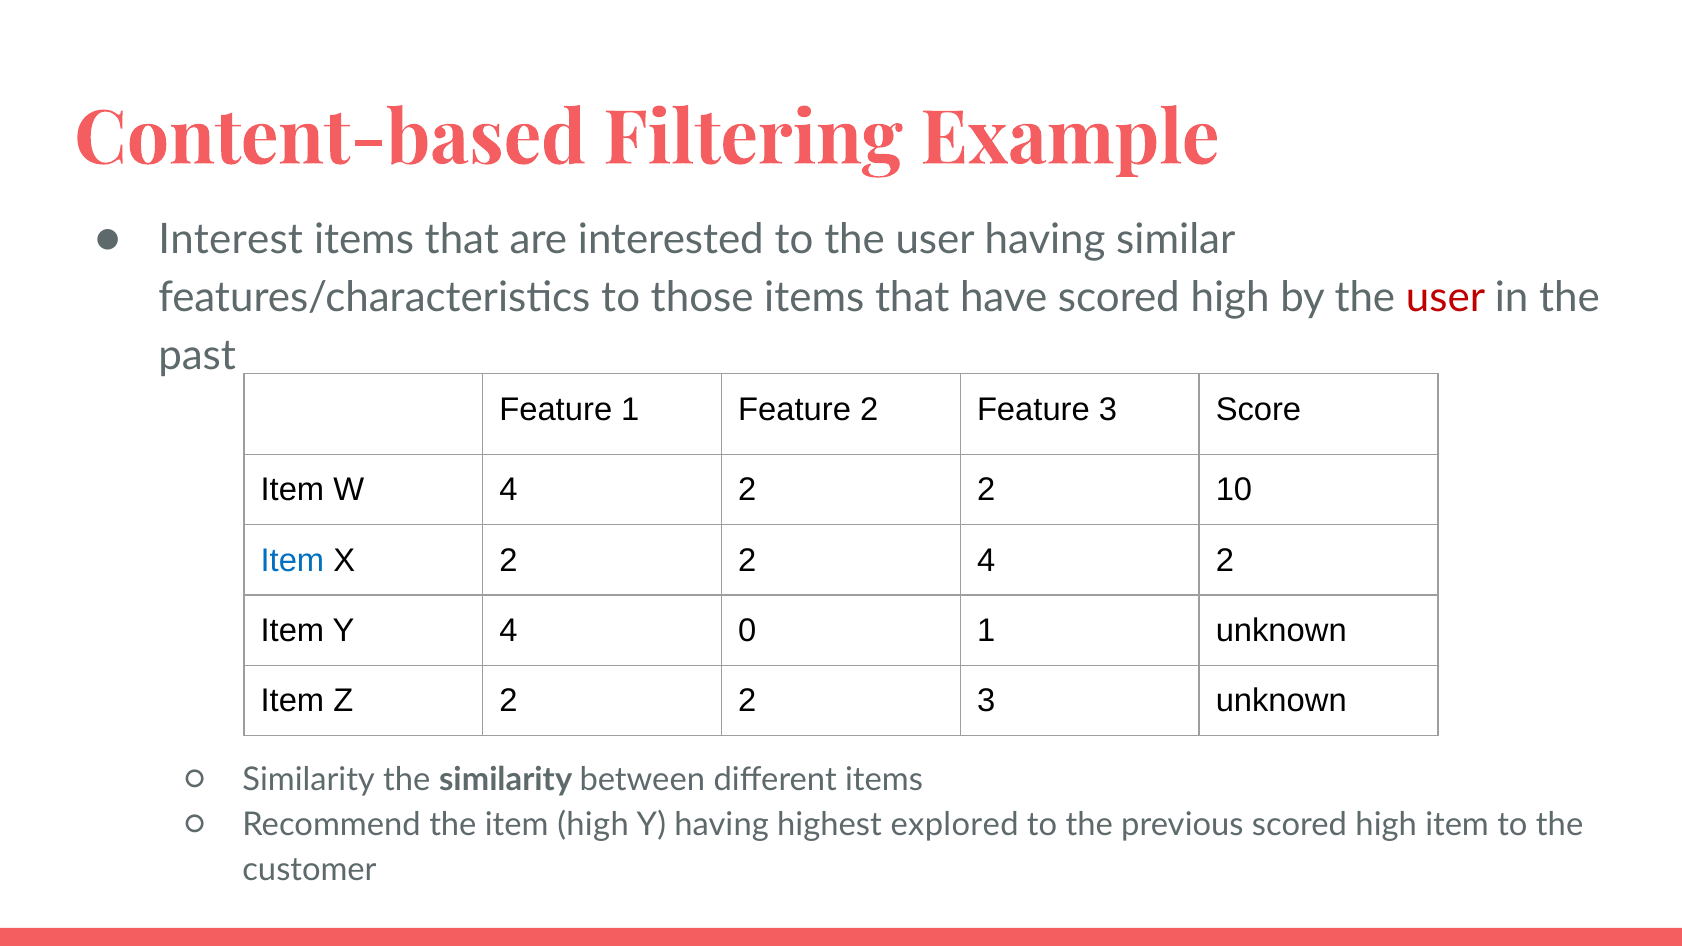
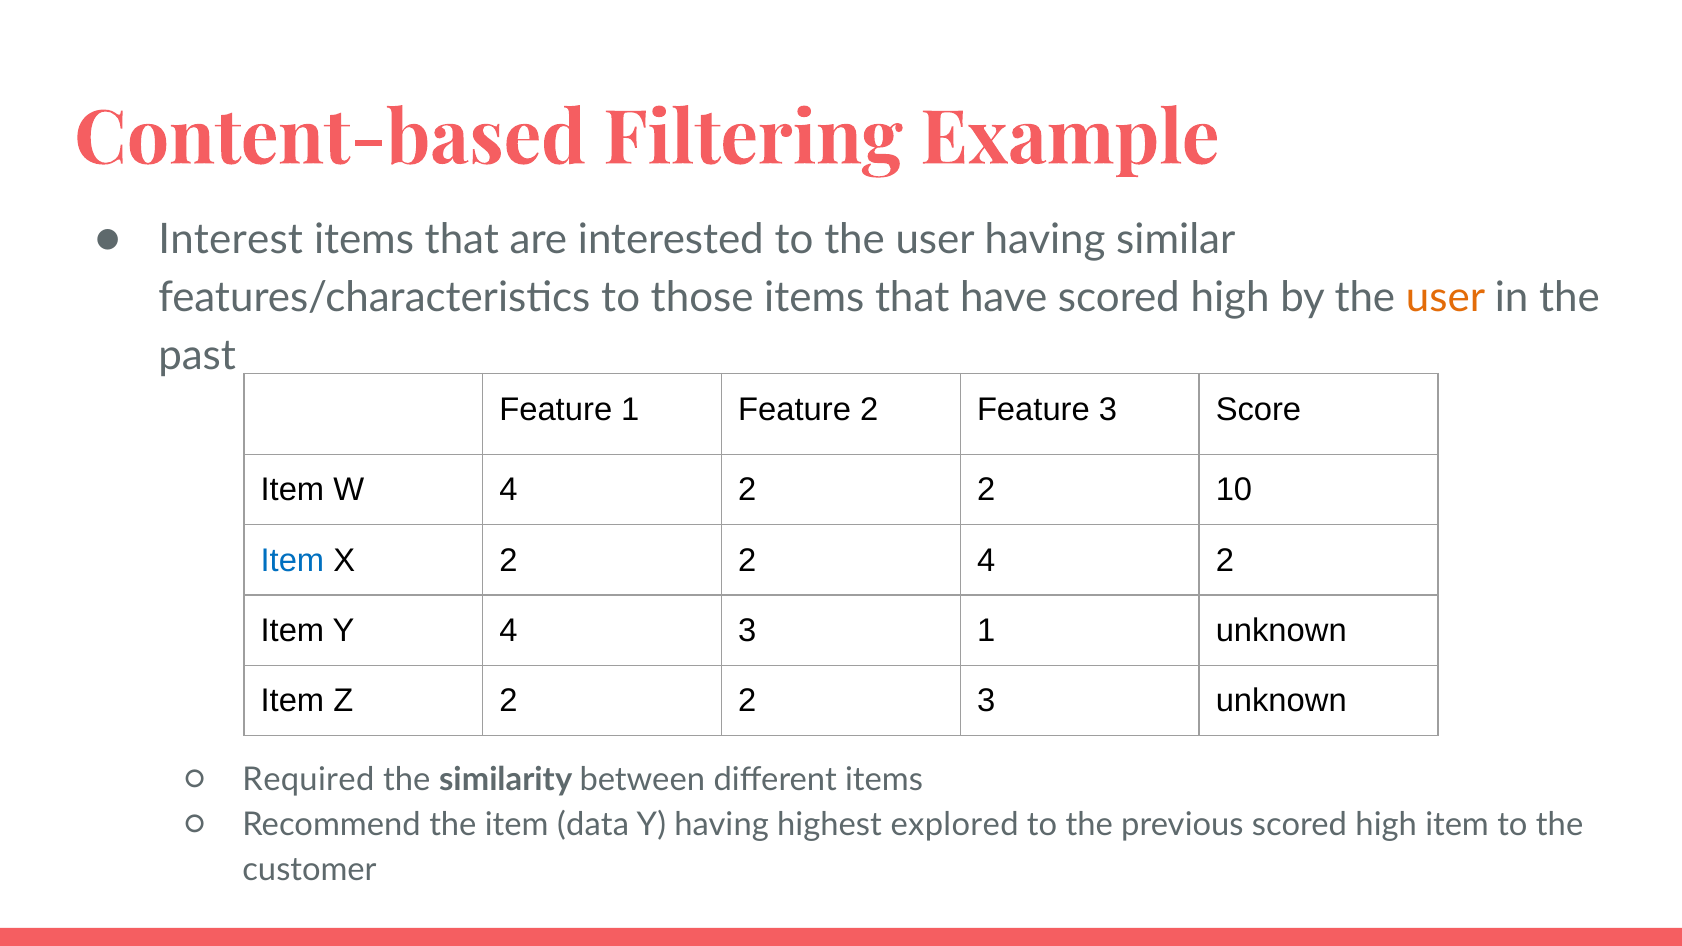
user colour: red -> orange (1446, 298)
4 0: 0 -> 3 (747, 631)
Similarity: Similarity -> Required (308, 780)
item high: high -> data (593, 825)
